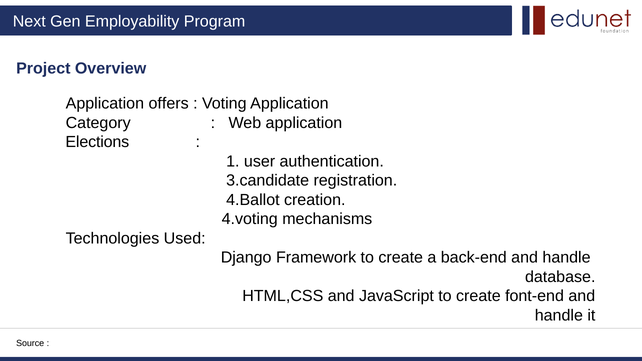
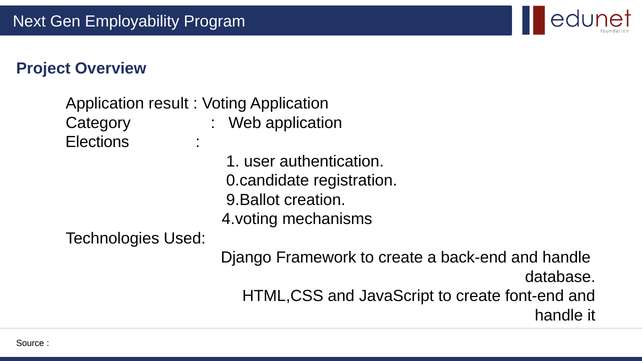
offers: offers -> result (169, 104)
3.candidate: 3.candidate -> 0.candidate (268, 181)
4.Ballot: 4.Ballot -> 9.Ballot (253, 200)
